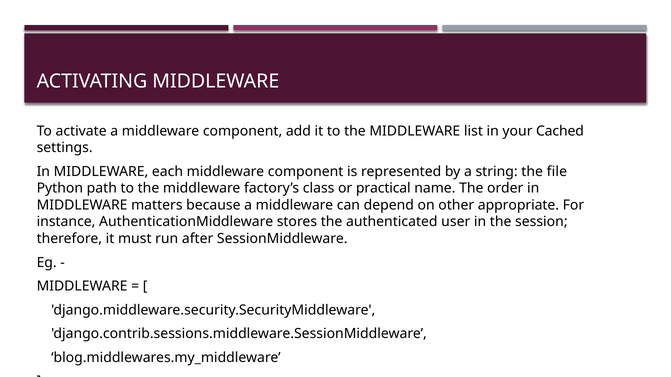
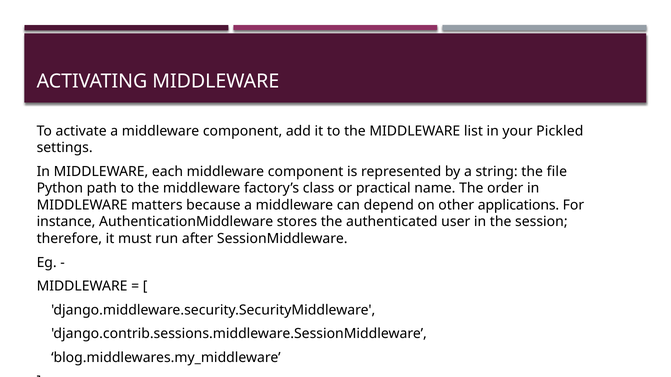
Cached: Cached -> Pickled (560, 131)
appropriate: appropriate -> applications (519, 205)
